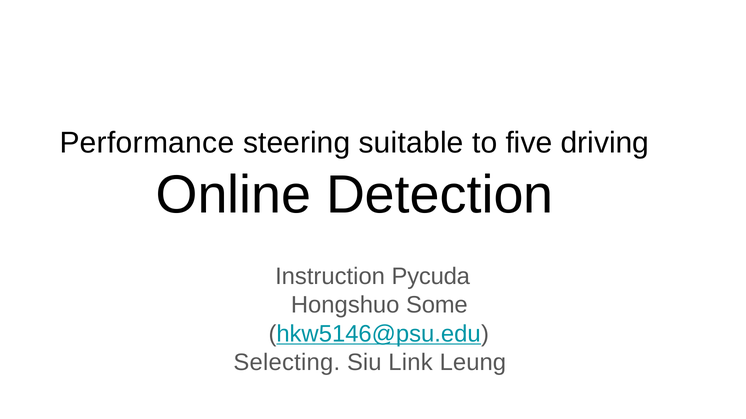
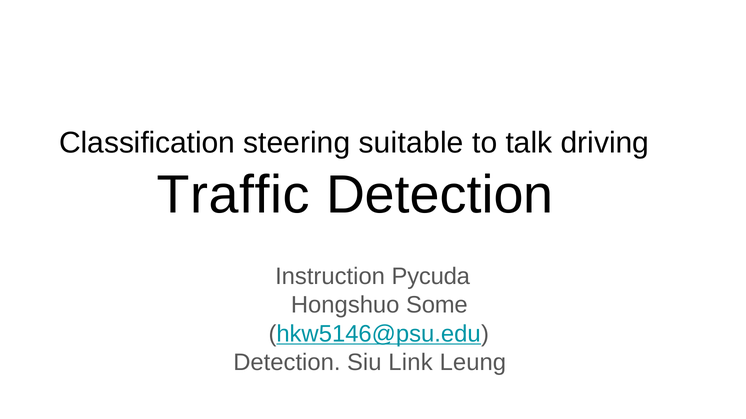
Performance: Performance -> Classification (147, 143)
five: five -> talk (529, 143)
Online: Online -> Traffic (233, 195)
Selecting: Selecting -> Detection (287, 363)
